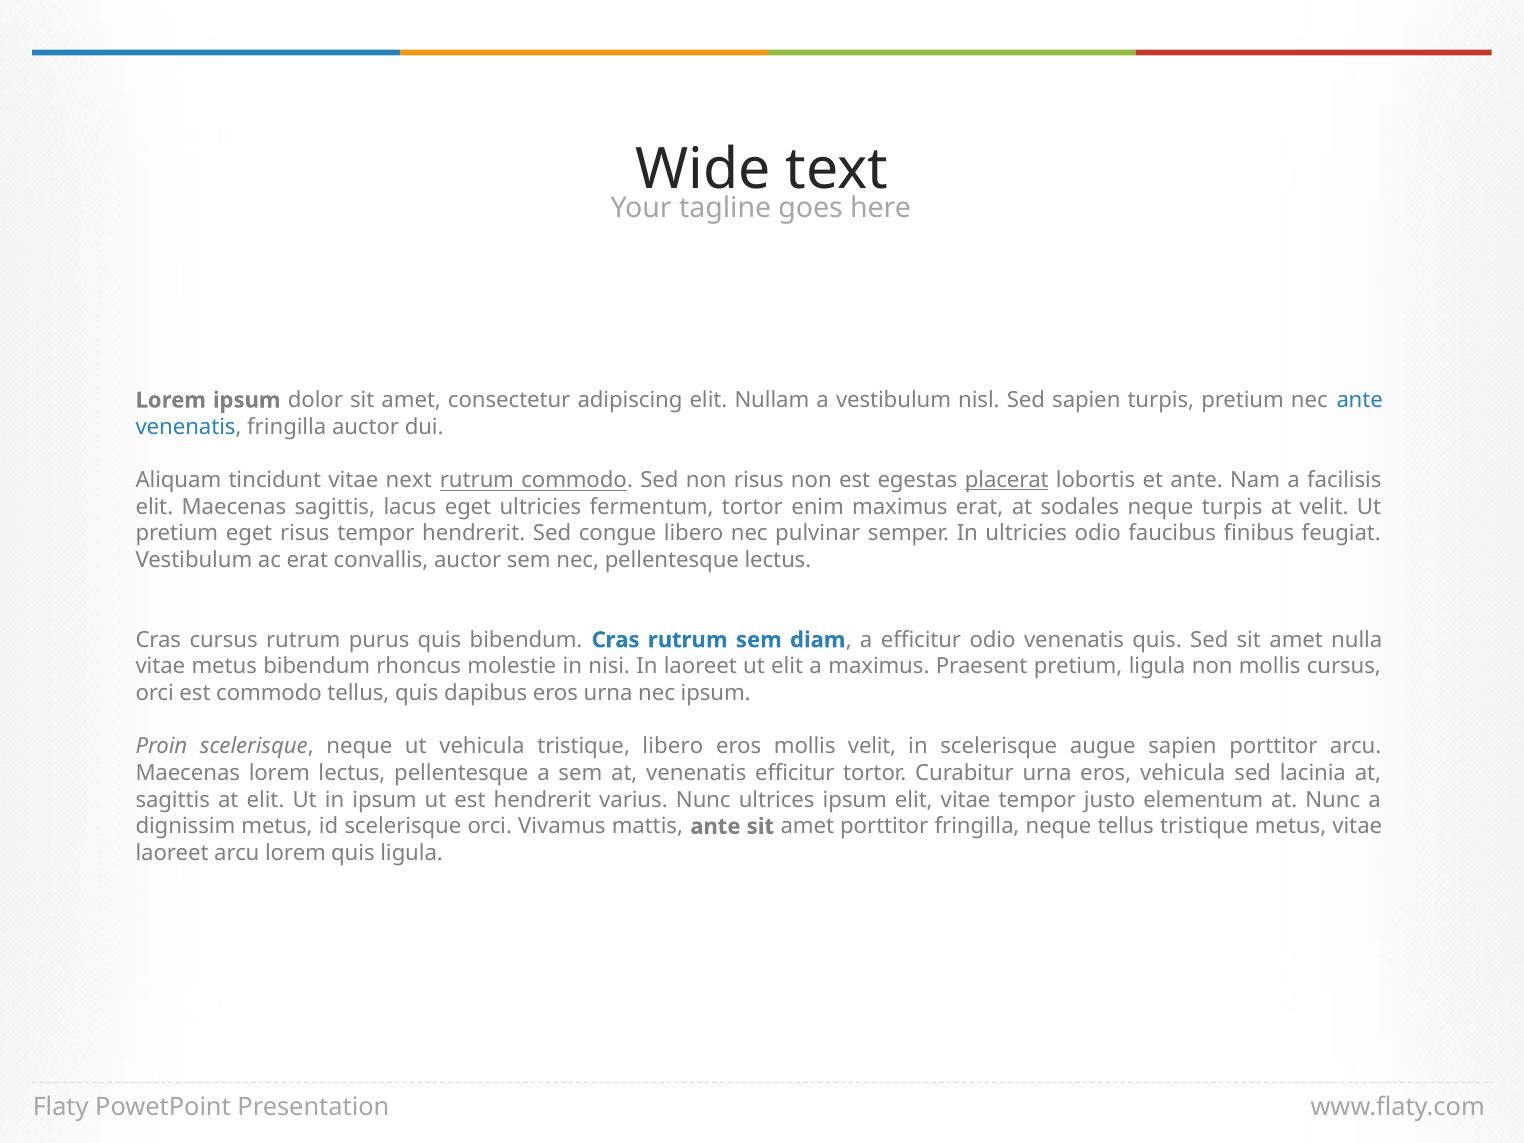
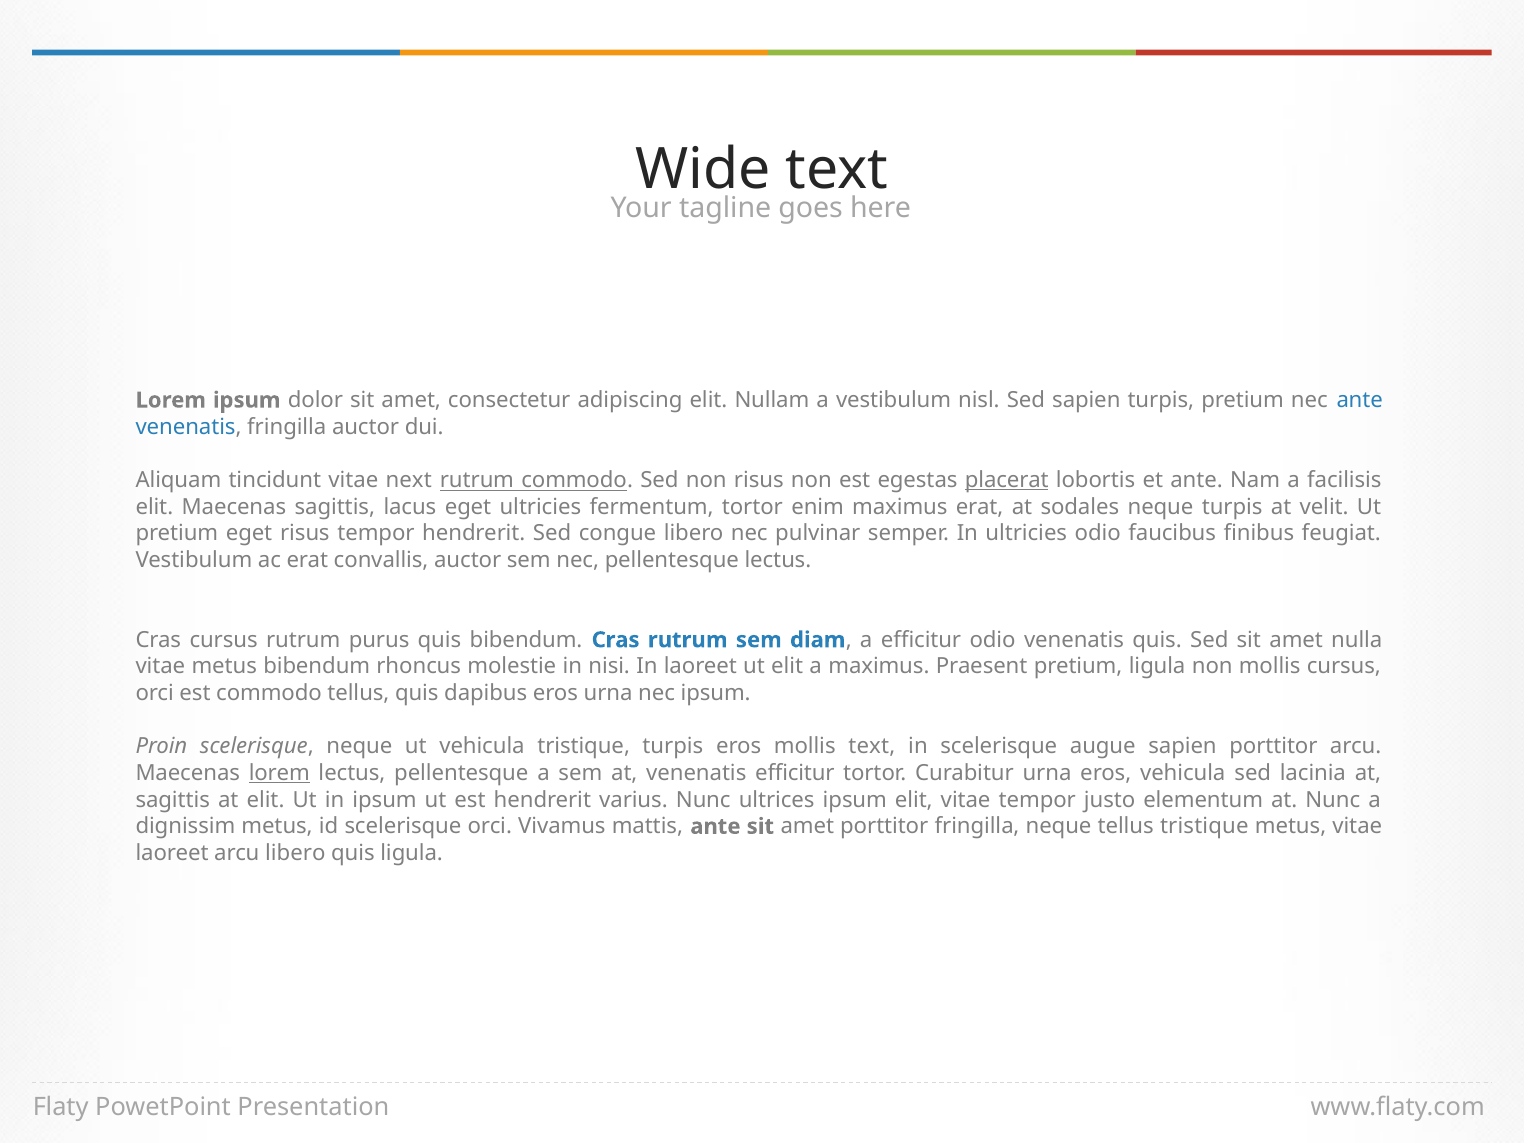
tristique libero: libero -> turpis (673, 747)
mollis velit: velit -> text (872, 747)
lorem underline: none -> present (279, 773)
arcu lorem: lorem -> libero (295, 853)
